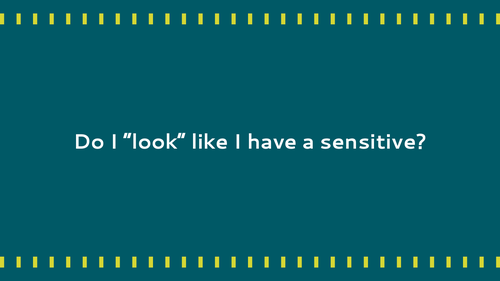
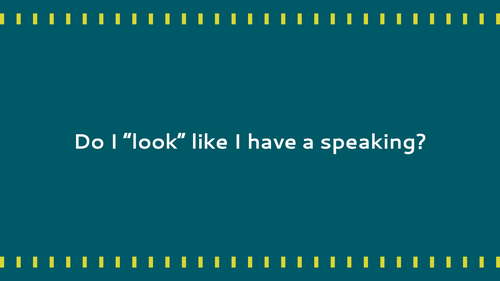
sensitive: sensitive -> speaking (373, 142)
